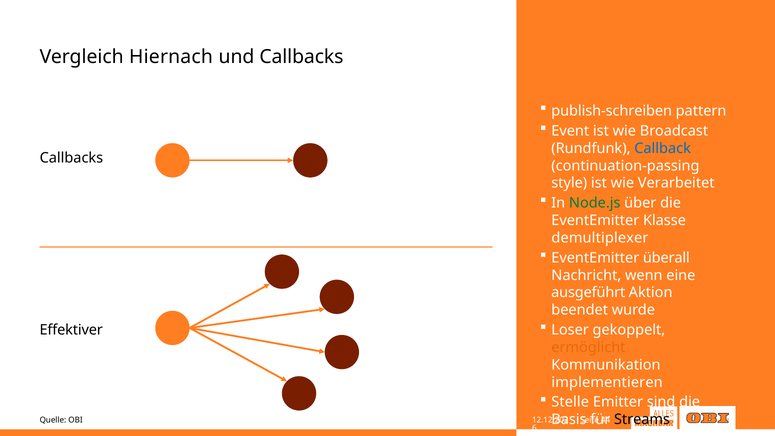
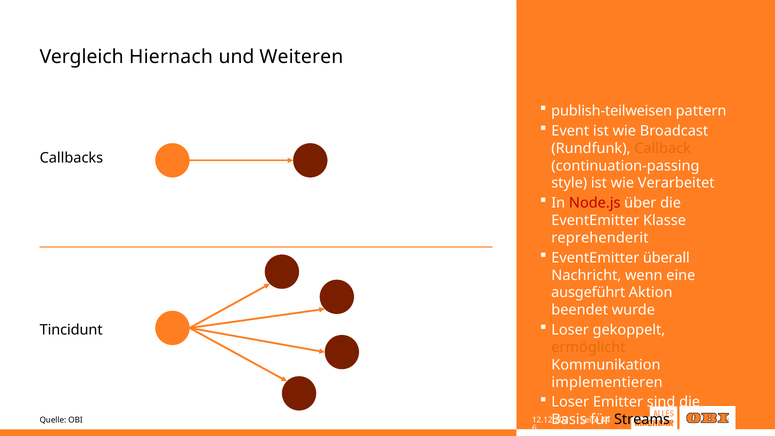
und Callbacks: Callbacks -> Weiteren (301, 57)
publish-schreiben: publish-schreiben -> publish-teilweisen (612, 111)
Callback colour: blue -> orange (663, 148)
Node.js colour: green -> red (595, 203)
demultiplexer: demultiplexer -> reprehenderit (600, 238)
Effektiver: Effektiver -> Tincidunt (71, 330)
Stelle: Stelle -> Loser (570, 402)
